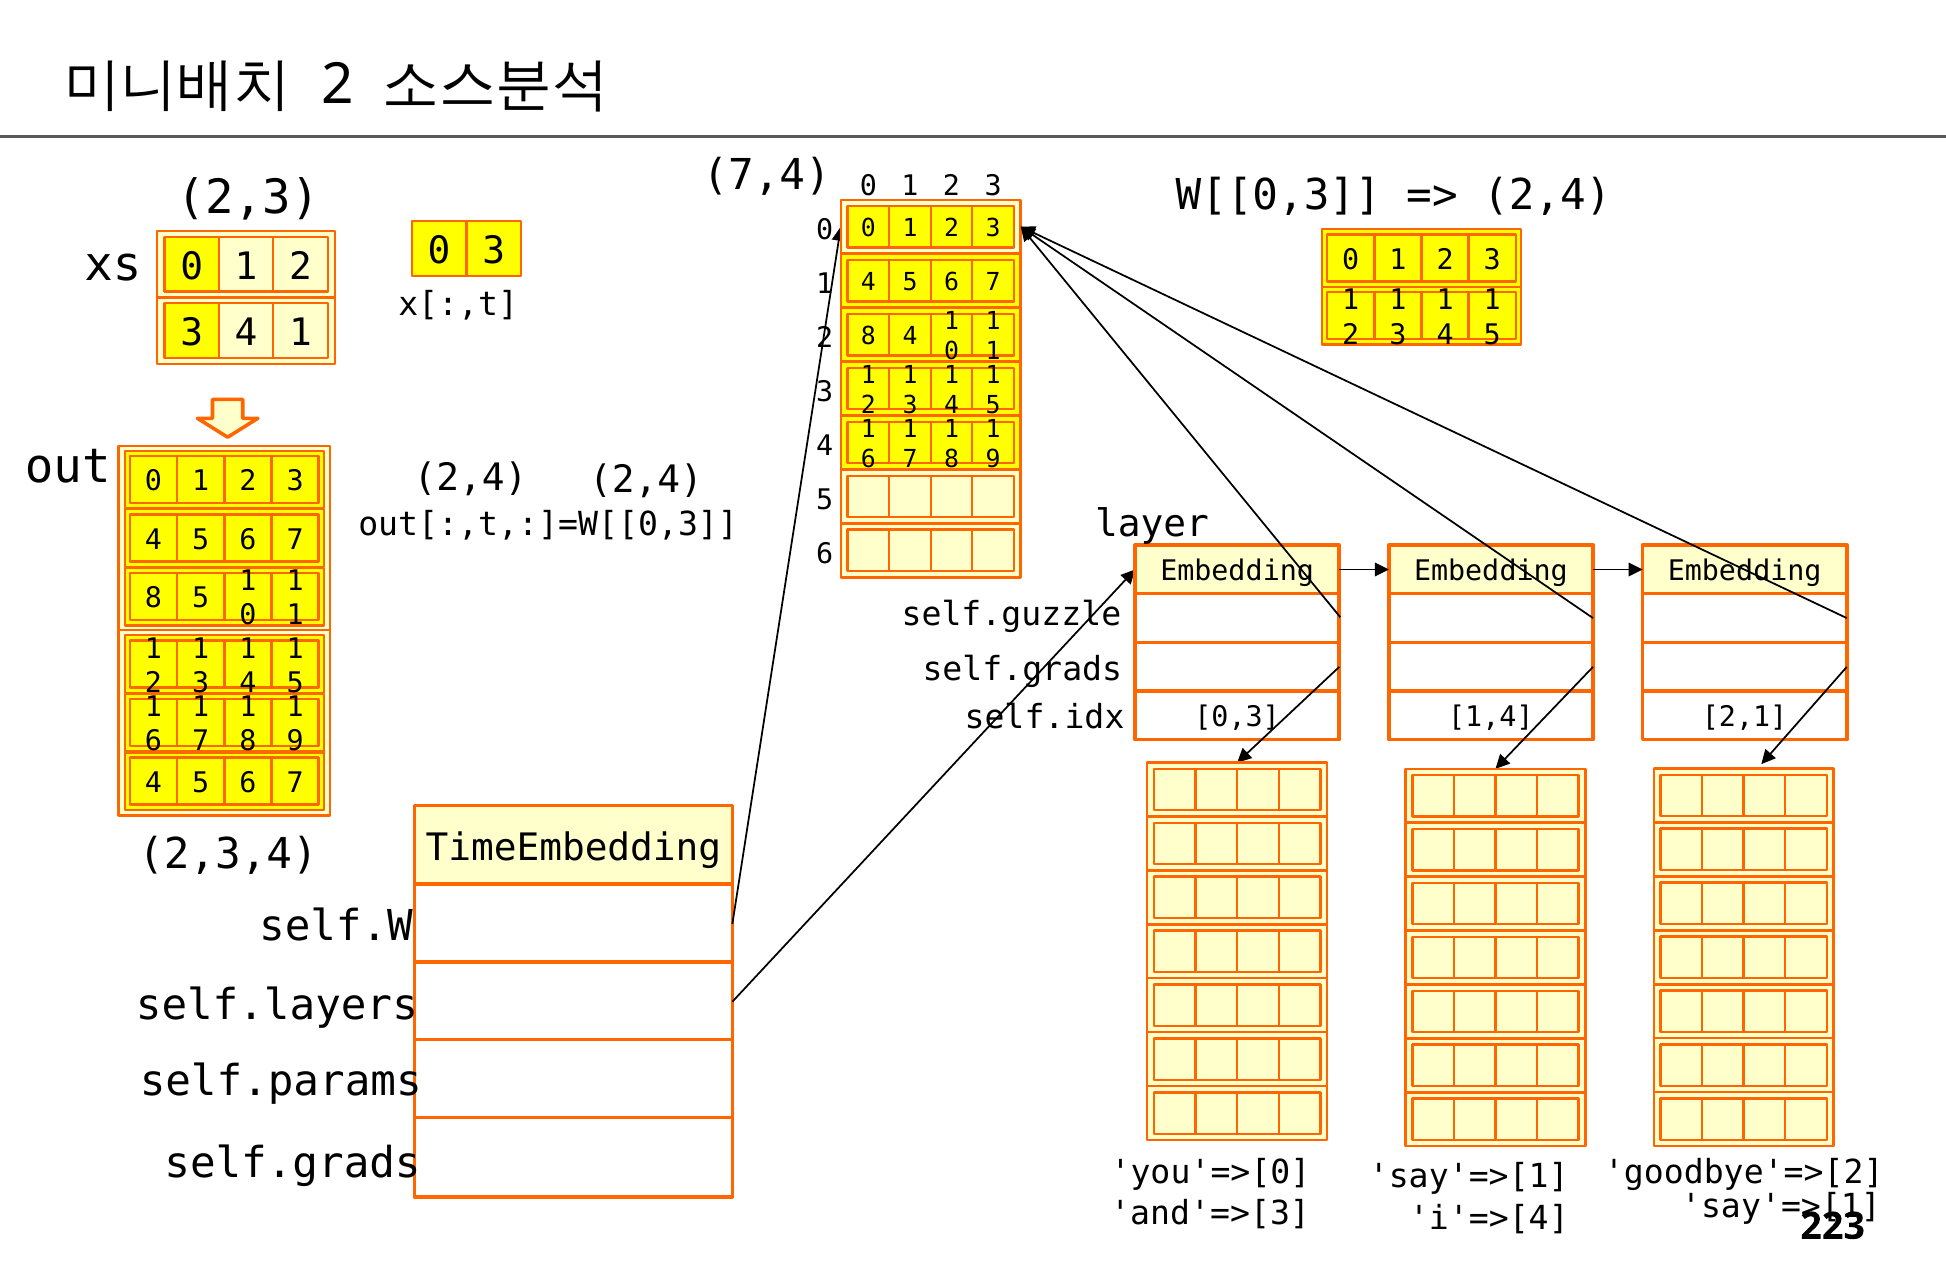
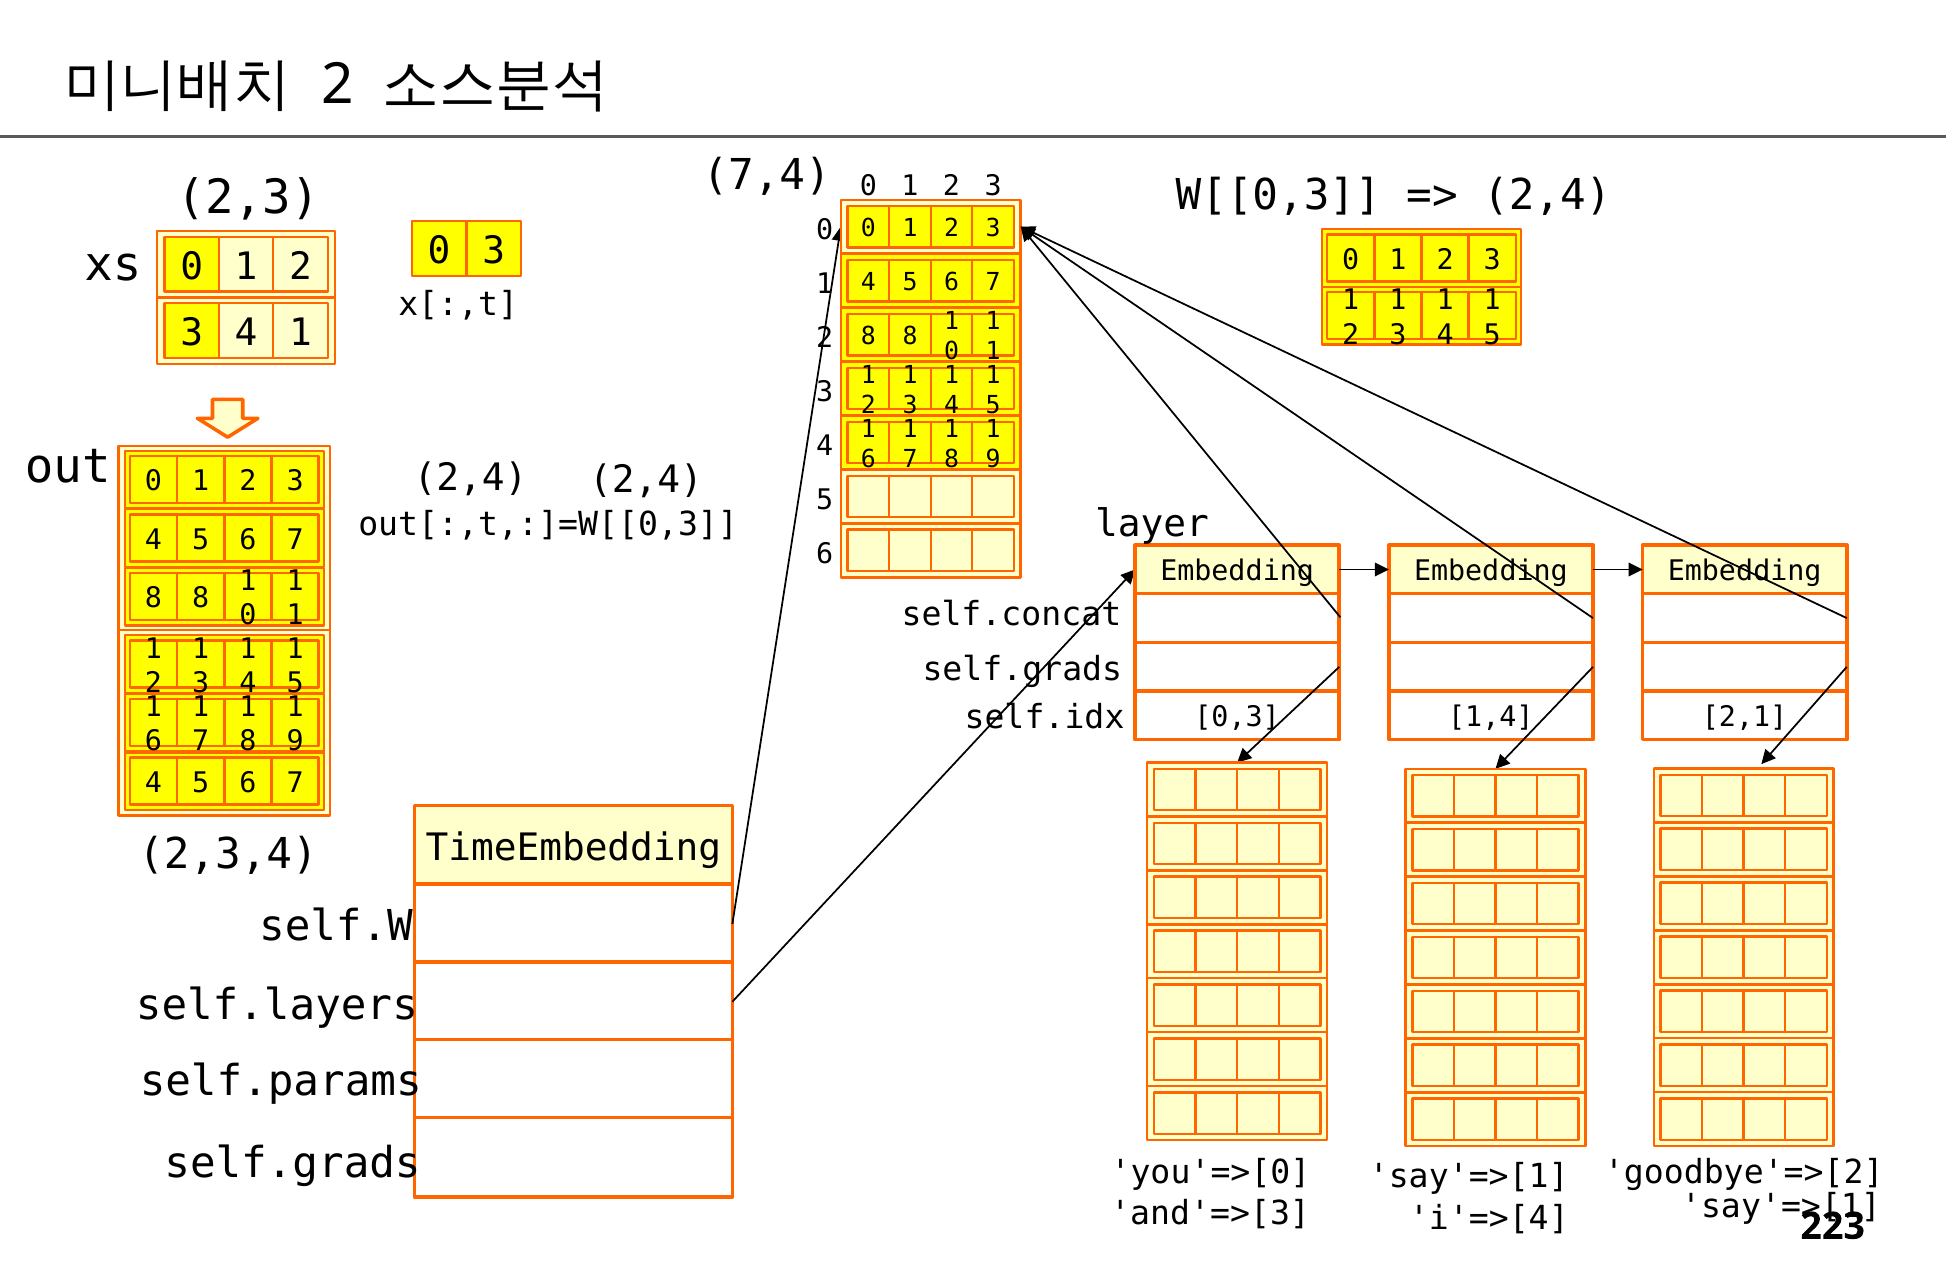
4: 4 -> 8 (910, 336)
5: 5 -> 8 (201, 599)
self.guzzle: self.guzzle -> self.concat (1011, 615)
